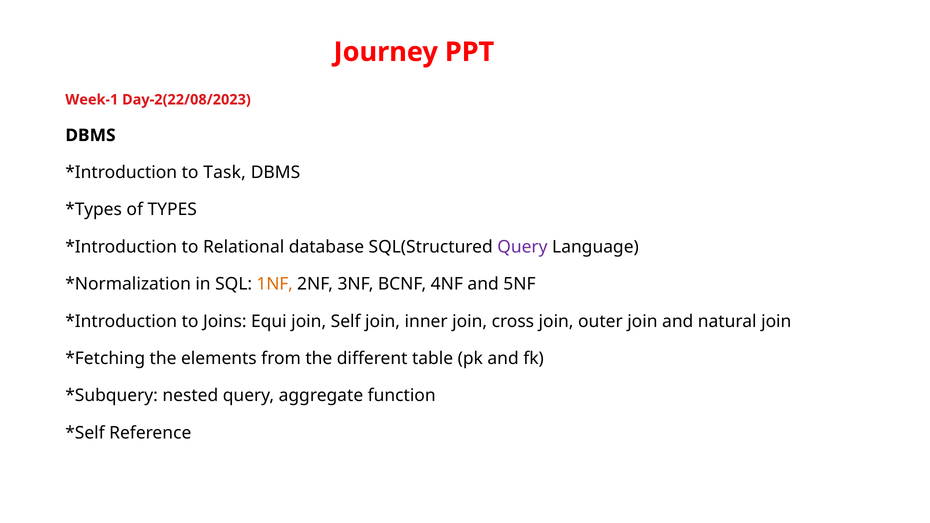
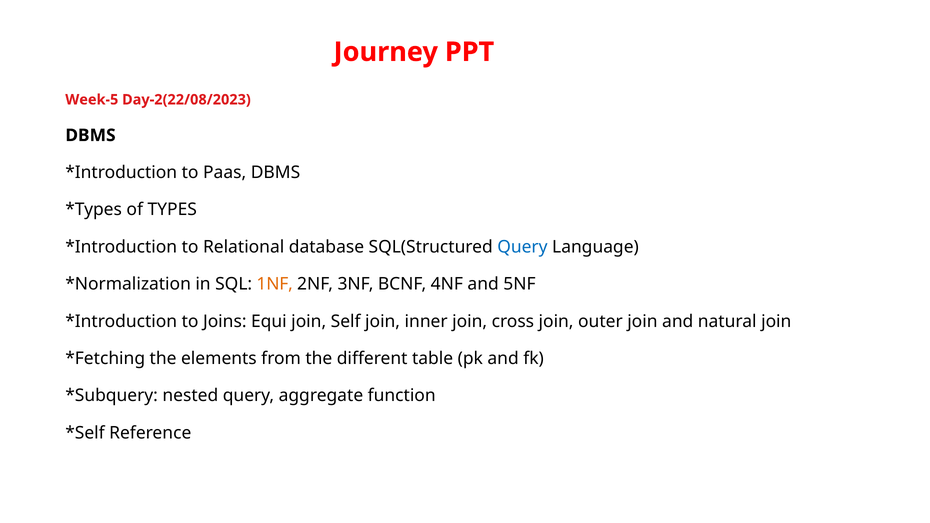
Week-1: Week-1 -> Week-5 (92, 100)
Task: Task -> Paas (225, 173)
Query colour: purple -> blue (522, 247)
